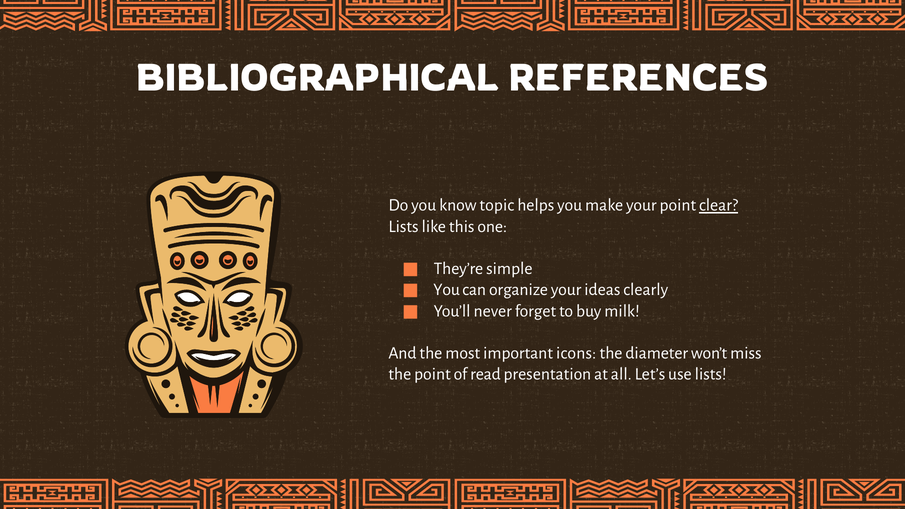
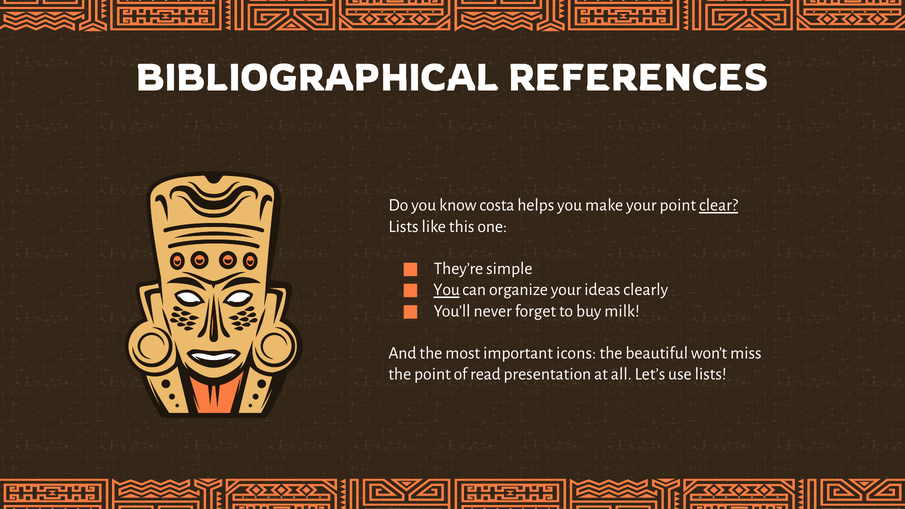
topic: topic -> costa (497, 205)
You underline: none -> present (447, 290)
diameter: diameter -> beautiful (657, 353)
